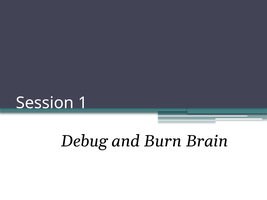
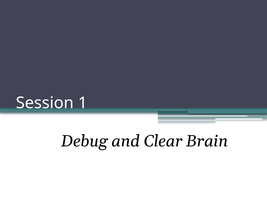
Burn: Burn -> Clear (163, 141)
